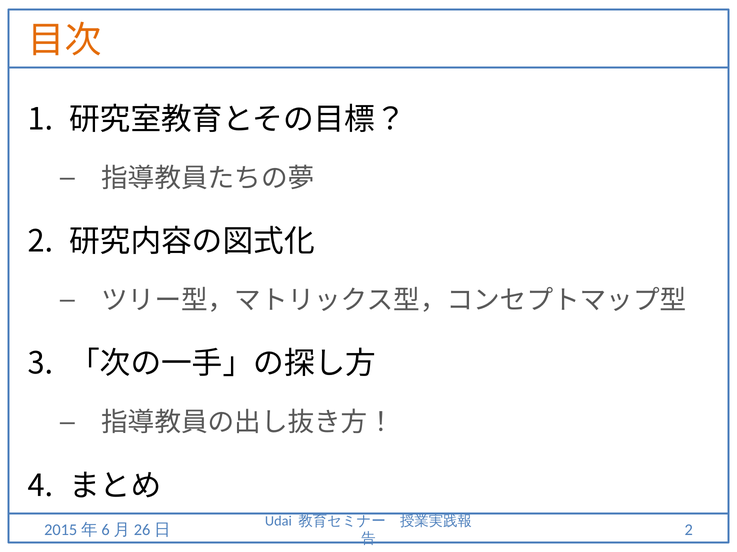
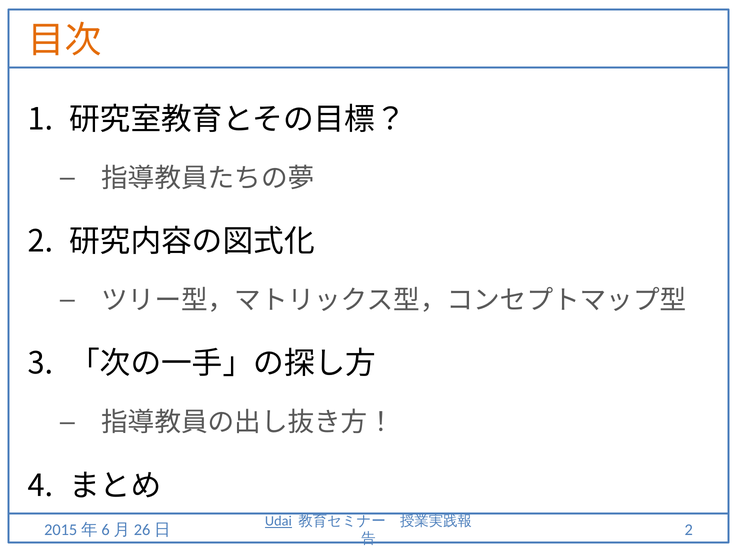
Udai underline: none -> present (278, 522)
